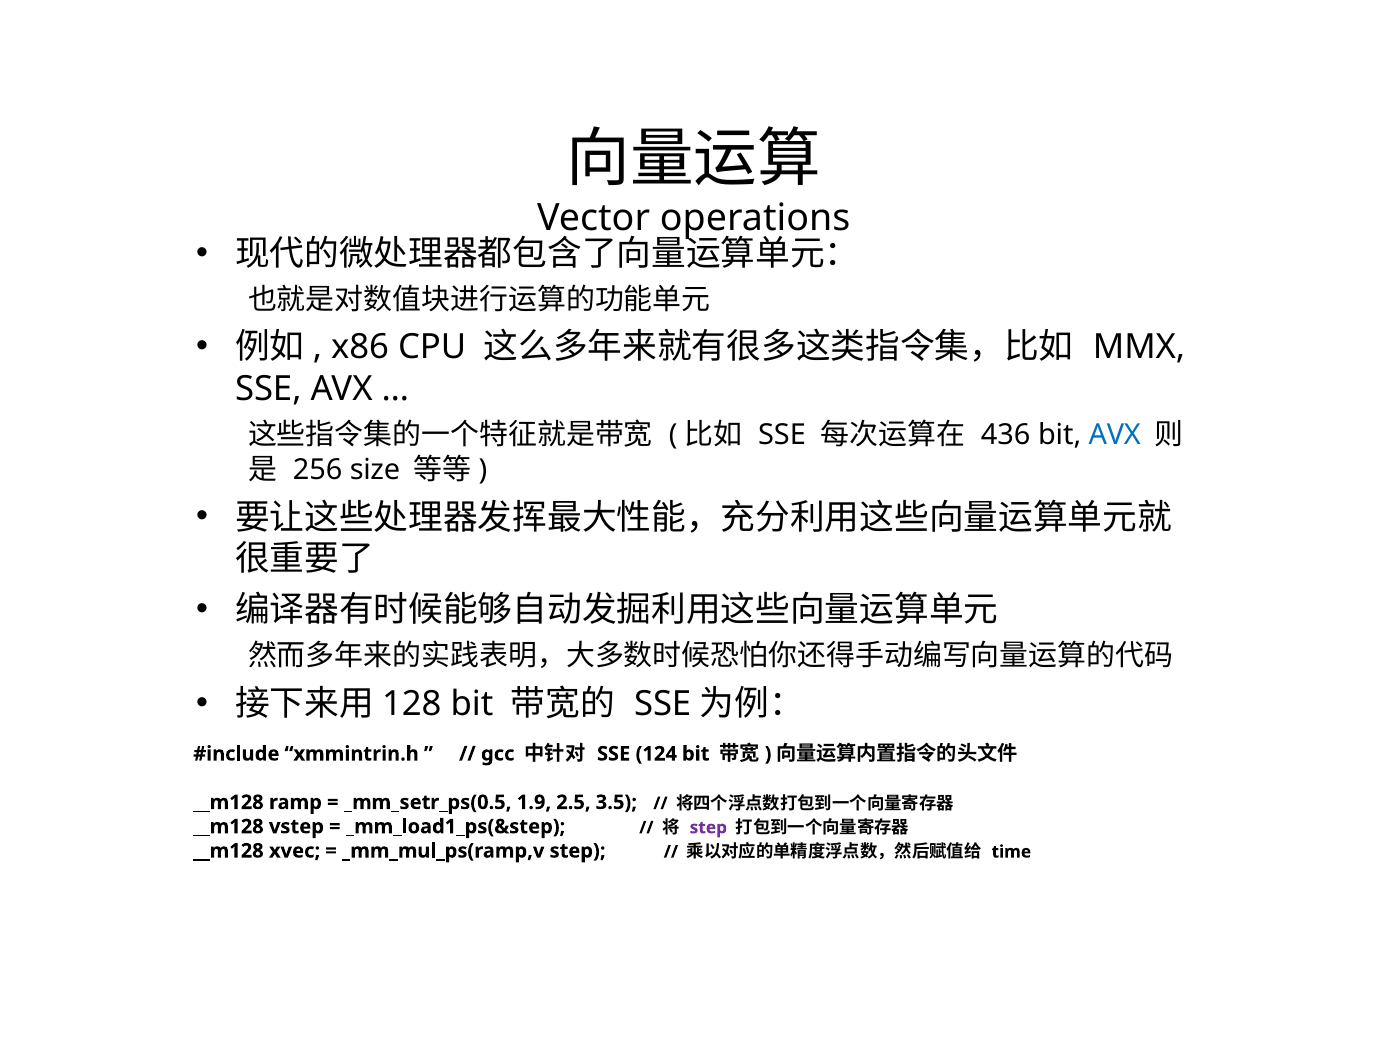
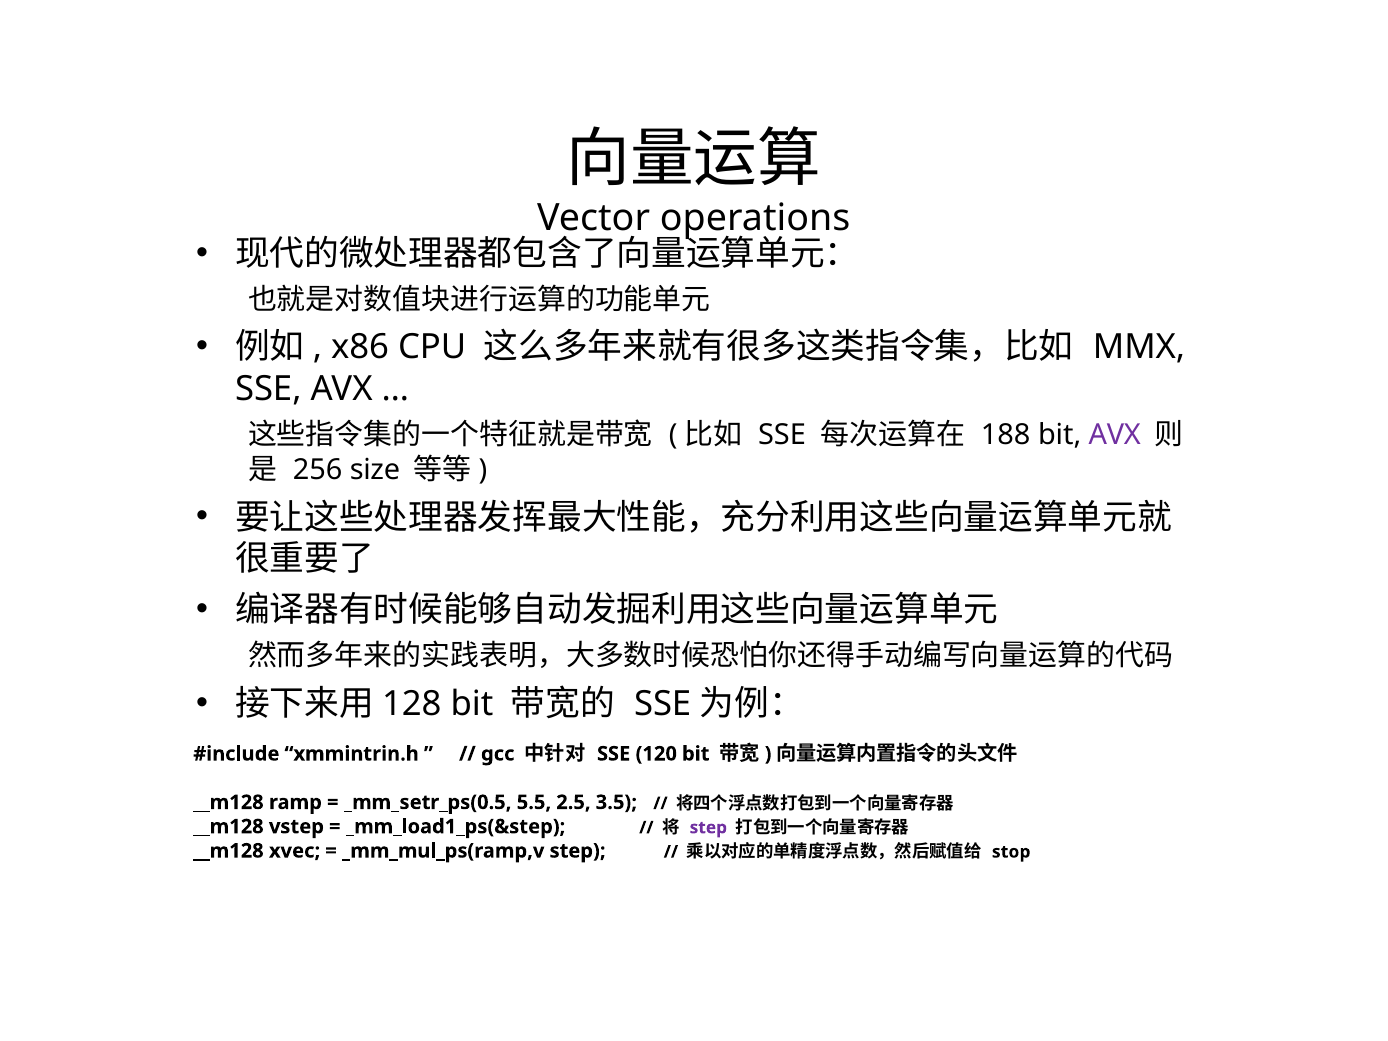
436: 436 -> 188 (1006, 435)
AVX colour: blue -> purple (1115, 435)
124: 124 -> 120 (656, 754)
1.9: 1.9 -> 5.5 (534, 802)
time: time -> stop (1011, 852)
